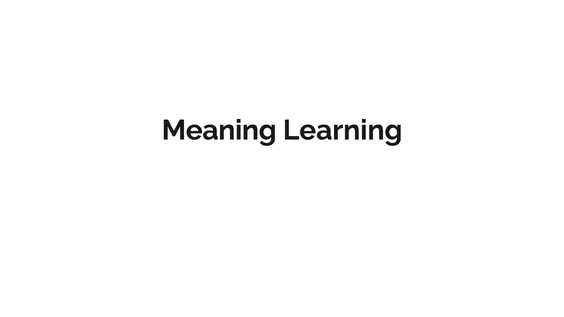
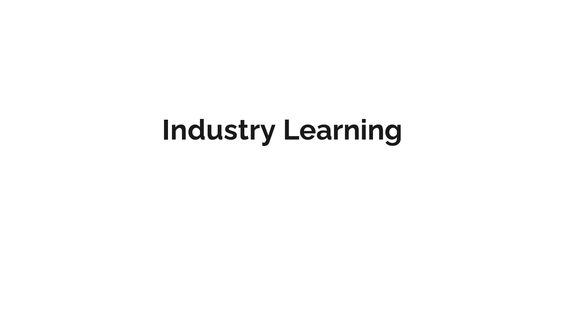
Meaning: Meaning -> Industry (219, 130)
